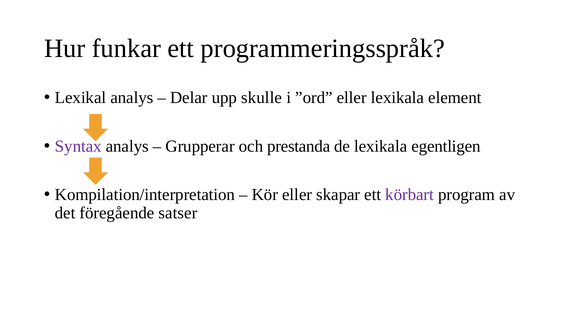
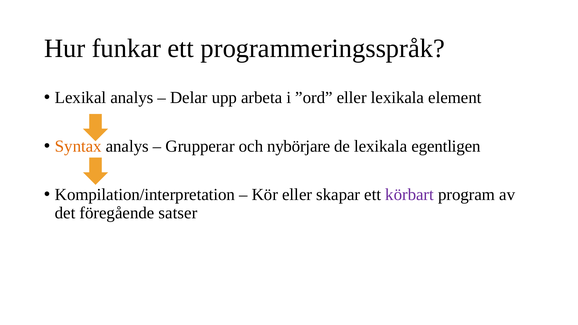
skulle: skulle -> arbeta (262, 98)
Syntax colour: purple -> orange (78, 146)
prestanda: prestanda -> nybörjare (299, 146)
